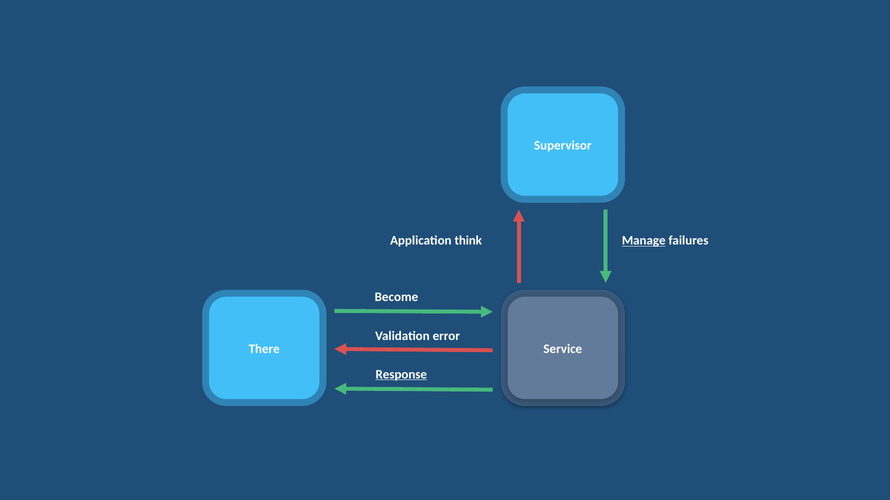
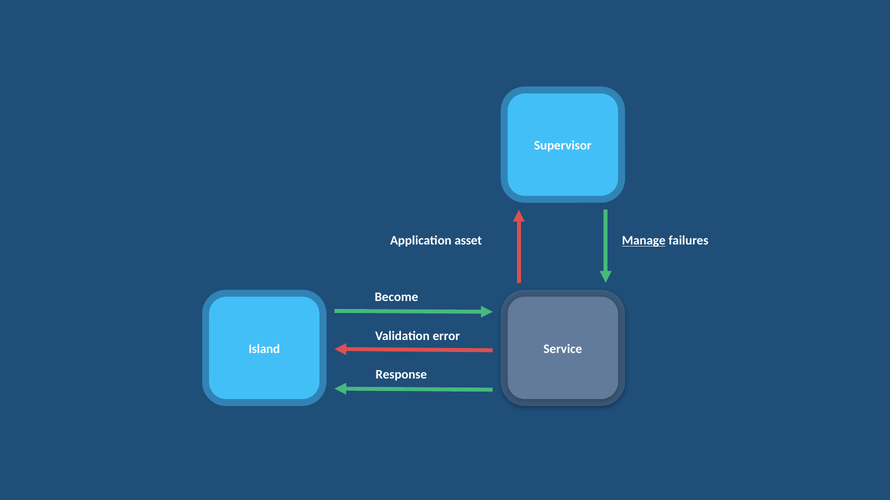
think: think -> asset (468, 241)
There: There -> Island (264, 349)
Response underline: present -> none (401, 375)
